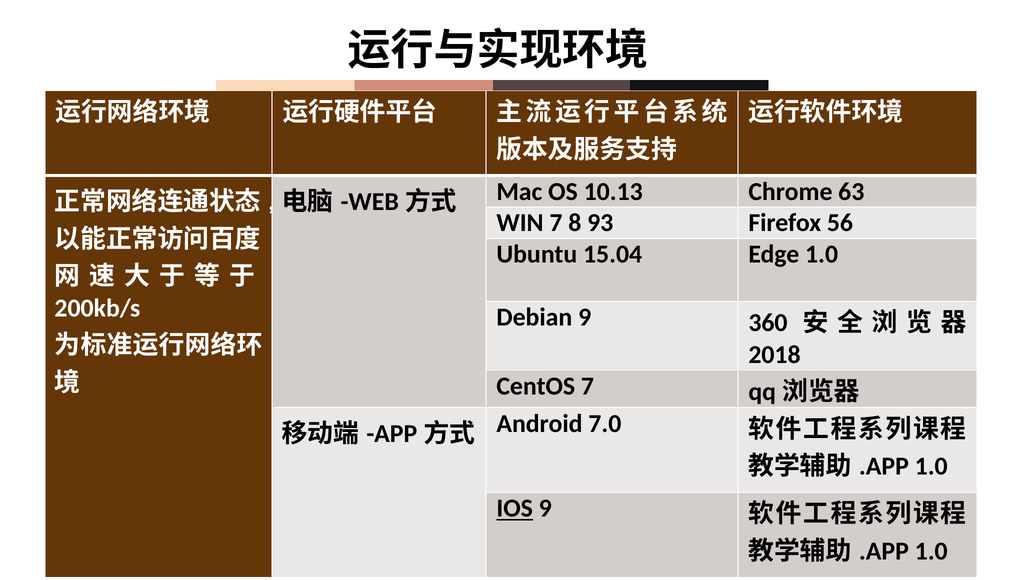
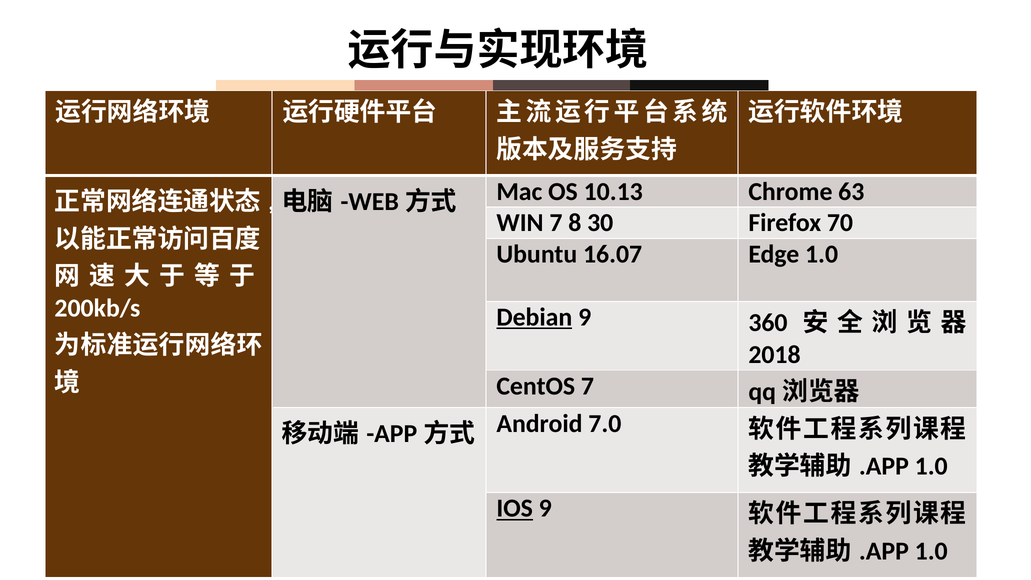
93: 93 -> 30 (600, 223)
56: 56 -> 70 (840, 223)
15.04: 15.04 -> 16.07 (613, 254)
Debian underline: none -> present (534, 317)
